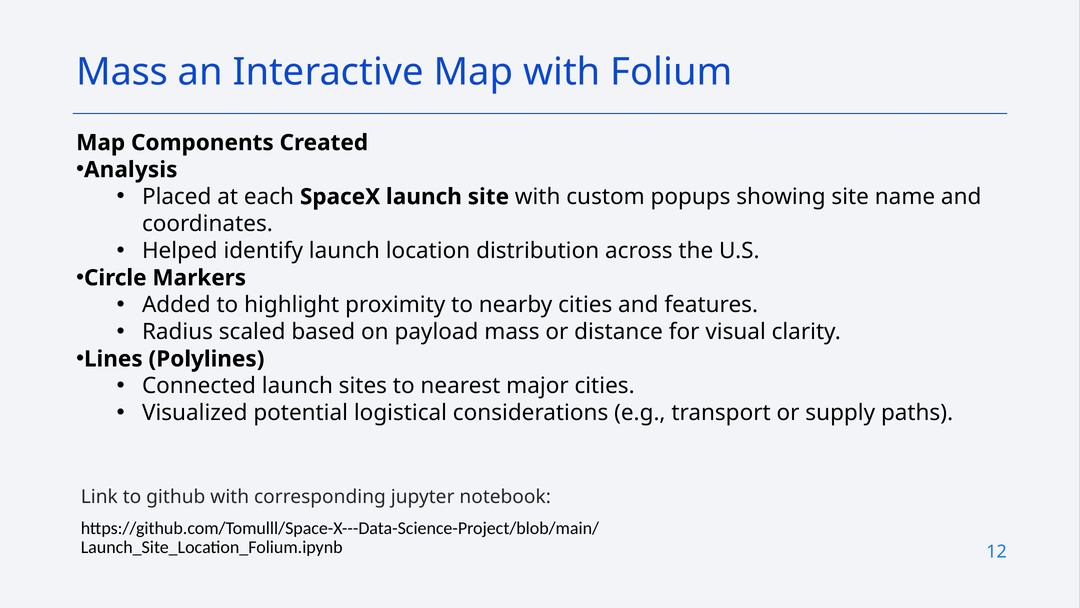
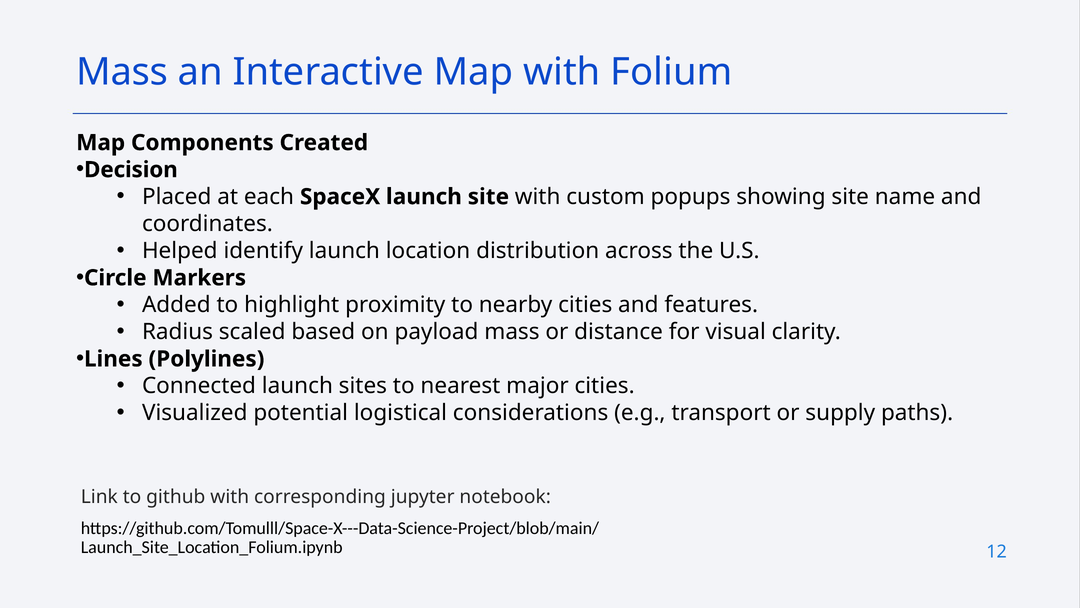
Analysis: Analysis -> Decision (131, 170)
